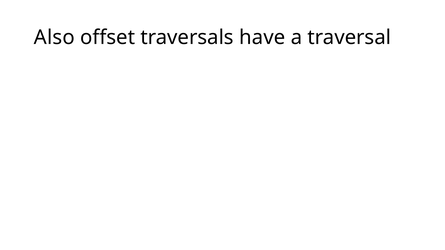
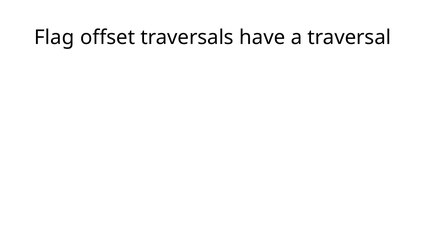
Also: Also -> Flag (54, 37)
